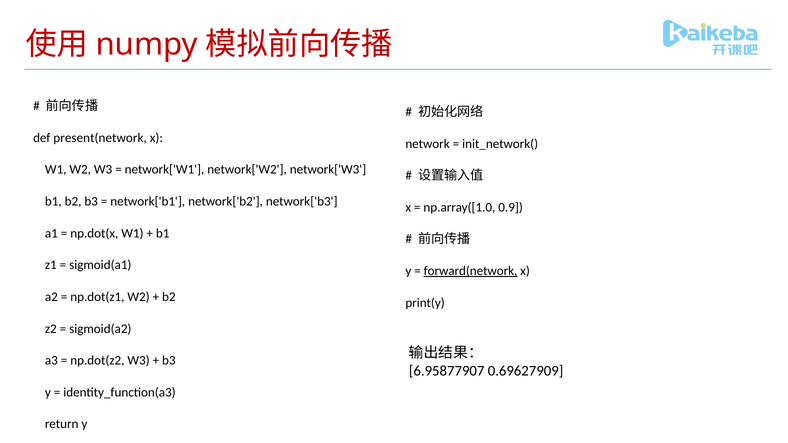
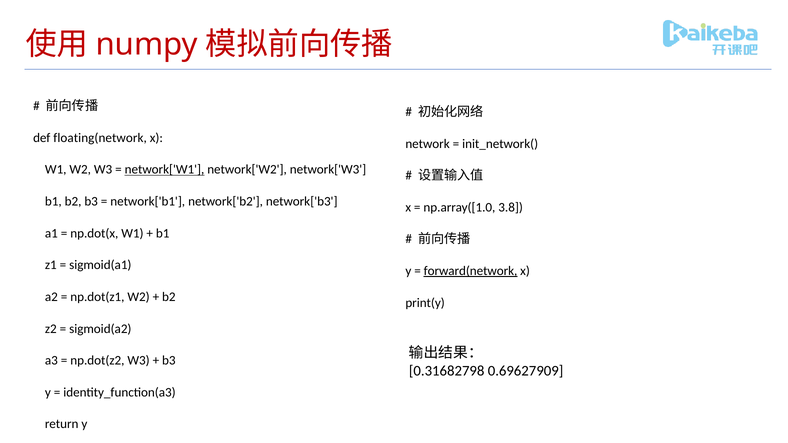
present(network: present(network -> floating(network (100, 138)
network['W1 underline: none -> present (164, 170)
0.9: 0.9 -> 3.8 (511, 207)
6.95877907: 6.95877907 -> 0.31682798 (447, 371)
